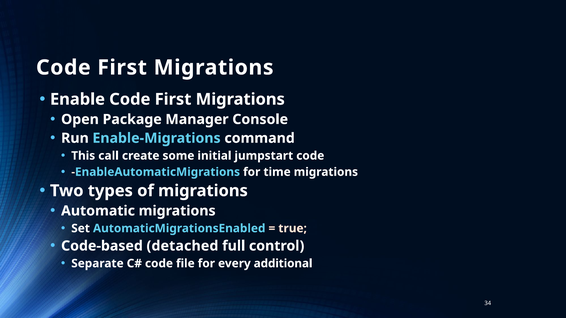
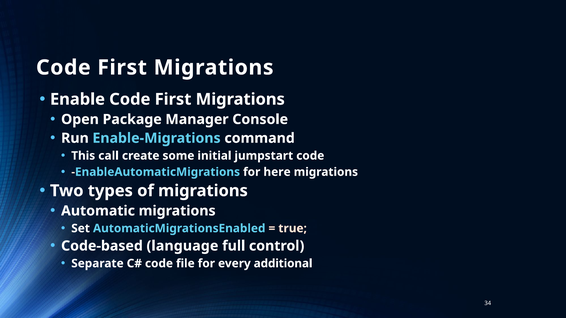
time: time -> here (277, 172)
detached: detached -> language (182, 246)
